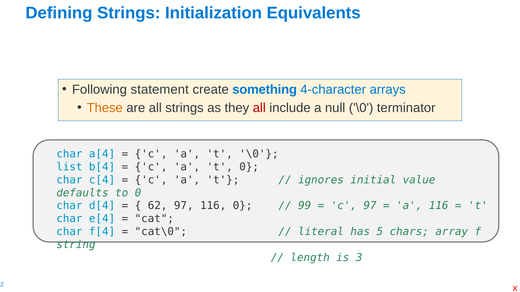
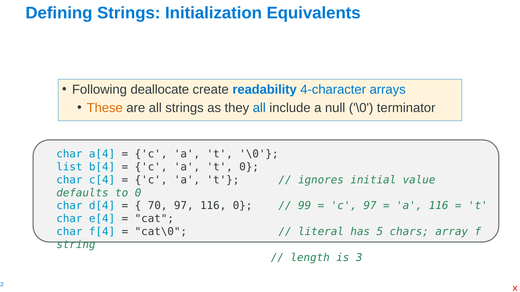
statement: statement -> deallocate (160, 90)
something: something -> readability (265, 90)
all colour: red -> blue (259, 108)
62: 62 -> 70 (158, 206)
